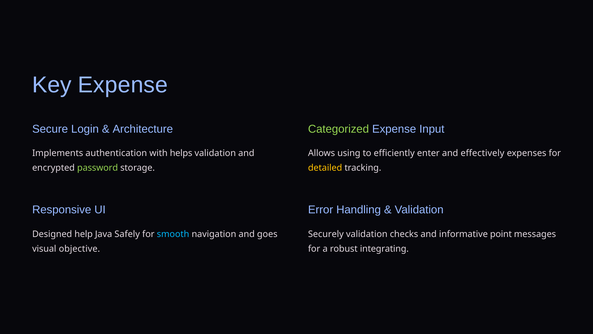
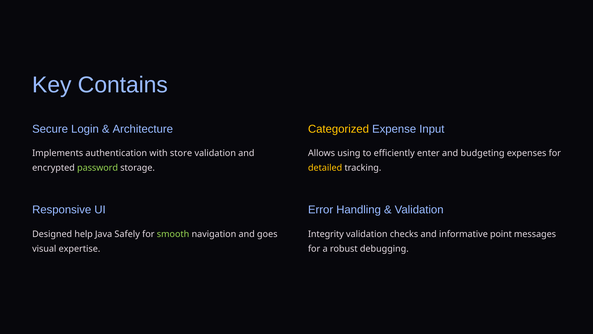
Key Expense: Expense -> Contains (123, 85)
Categorized colour: light green -> yellow (339, 129)
helps: helps -> store (181, 153)
effectively: effectively -> budgeting (483, 153)
smooth colour: light blue -> light green (173, 234)
Securely: Securely -> Integrity (326, 234)
objective: objective -> expertise (79, 248)
integrating: integrating -> debugging (384, 248)
